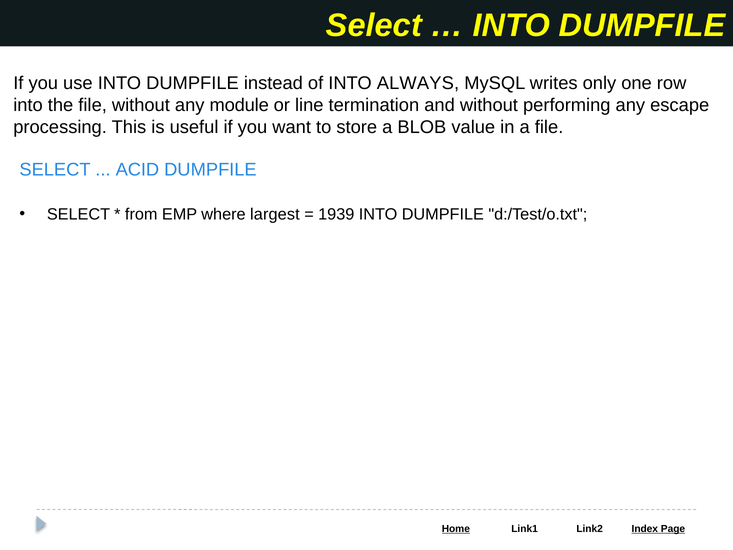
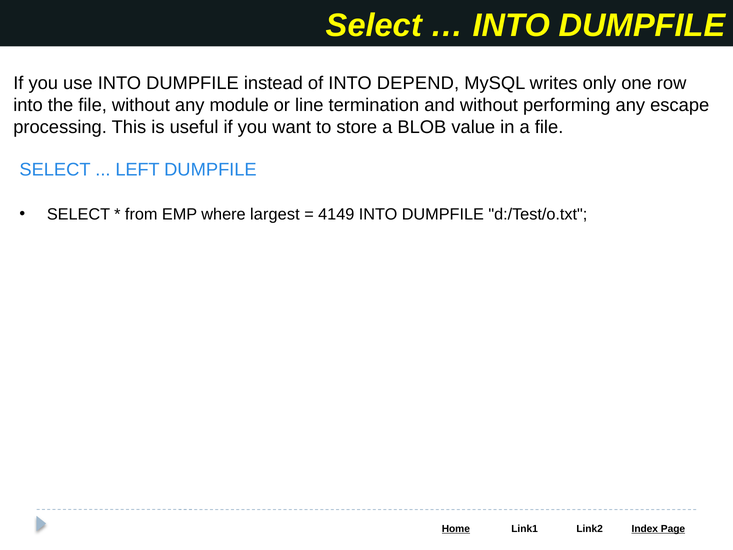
ALWAYS: ALWAYS -> DEPEND (418, 83)
ACID: ACID -> LEFT (138, 169)
1939: 1939 -> 4149 (336, 214)
